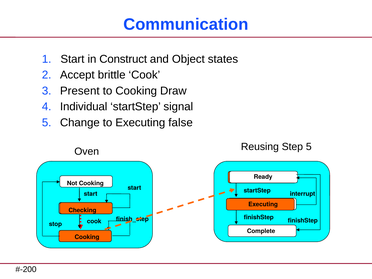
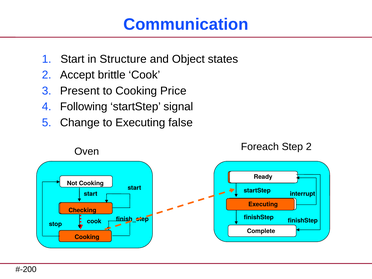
Construct: Construct -> Structure (123, 59)
Draw: Draw -> Price (173, 91)
Individual: Individual -> Following (84, 107)
Reusing: Reusing -> Foreach (260, 147)
Step 5: 5 -> 2 (309, 147)
